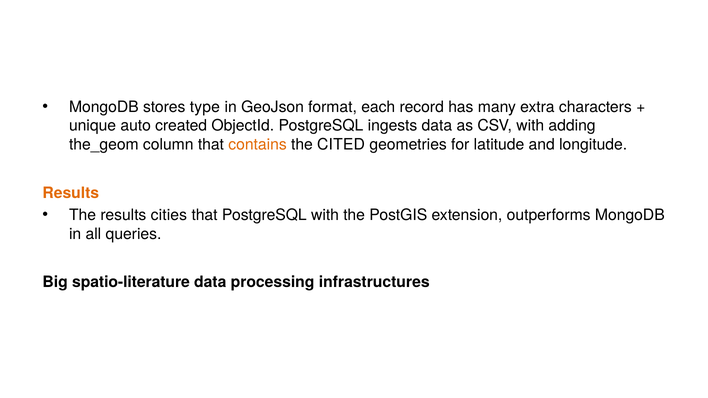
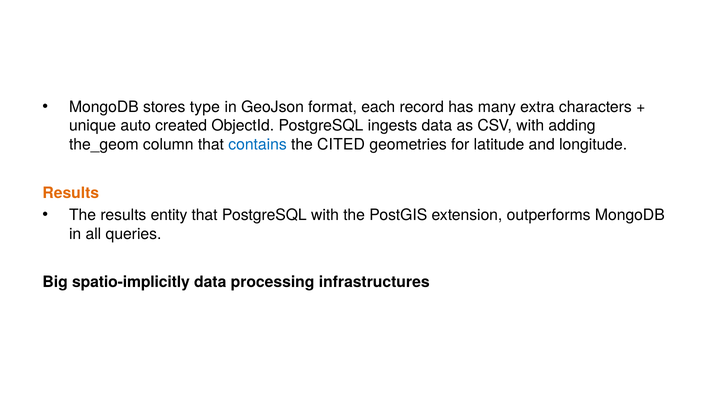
contains colour: orange -> blue (258, 145)
cities: cities -> entity (169, 215)
spatio-literature: spatio-literature -> spatio-implicitly (131, 282)
